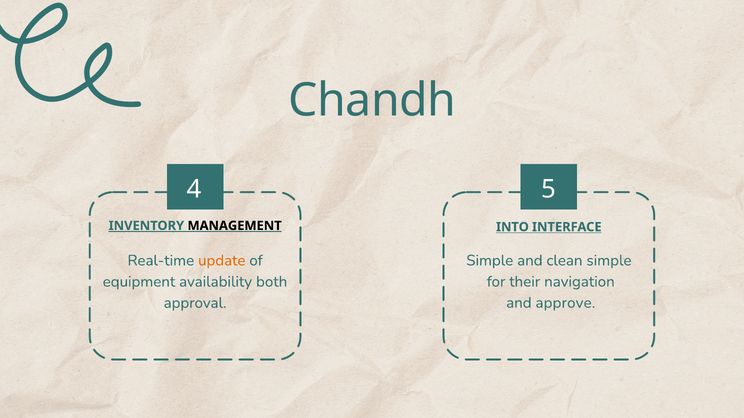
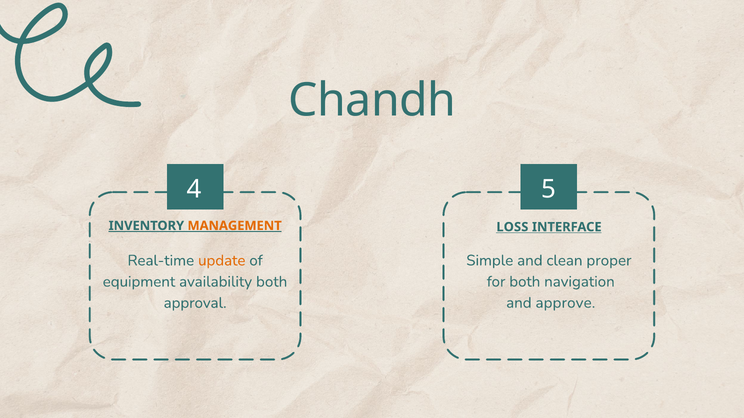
MANAGEMENT colour: black -> orange (235, 226)
INTO: INTO -> LOSS (512, 227)
clean simple: simple -> proper (609, 261)
for their: their -> both (525, 282)
